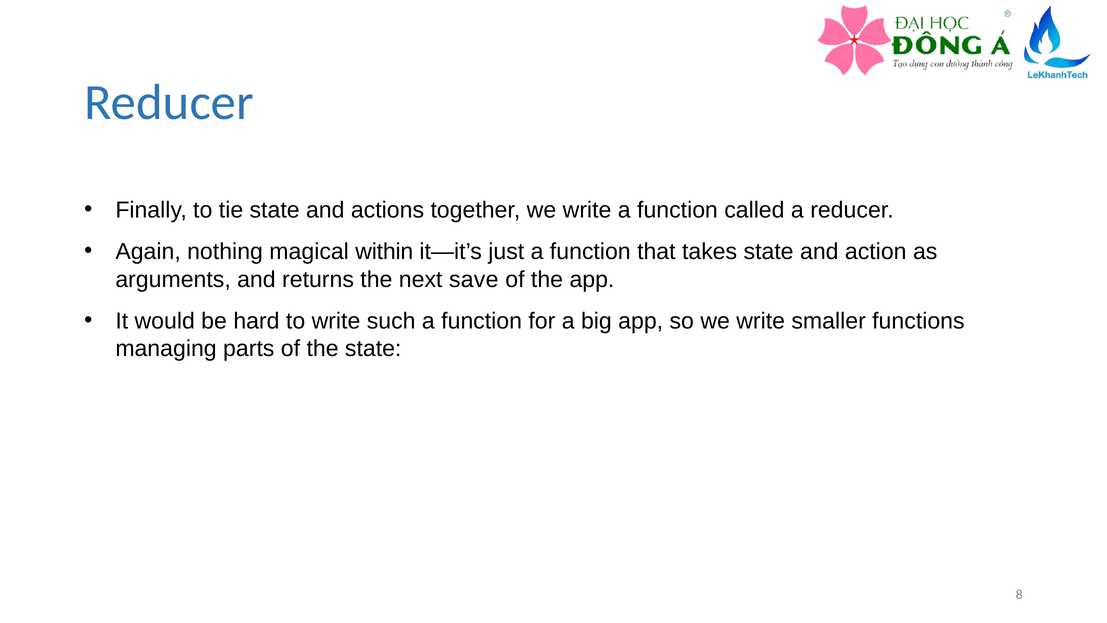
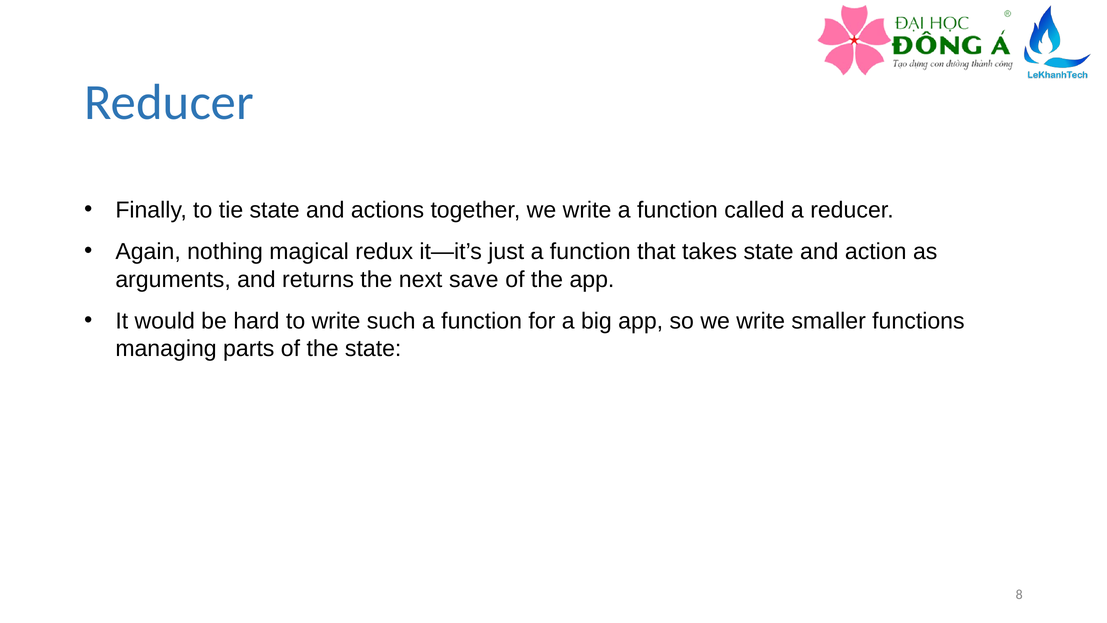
within: within -> redux (384, 252)
